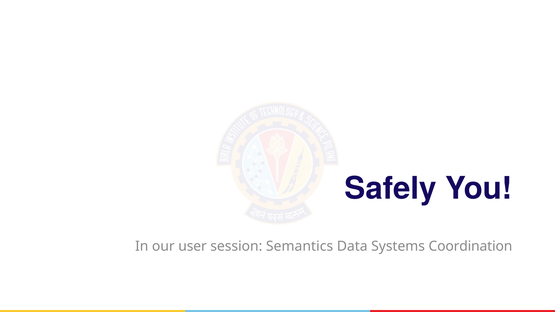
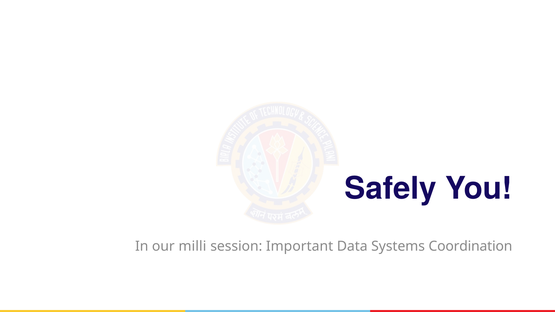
user: user -> milli (192, 246)
Semantics: Semantics -> Important (300, 246)
